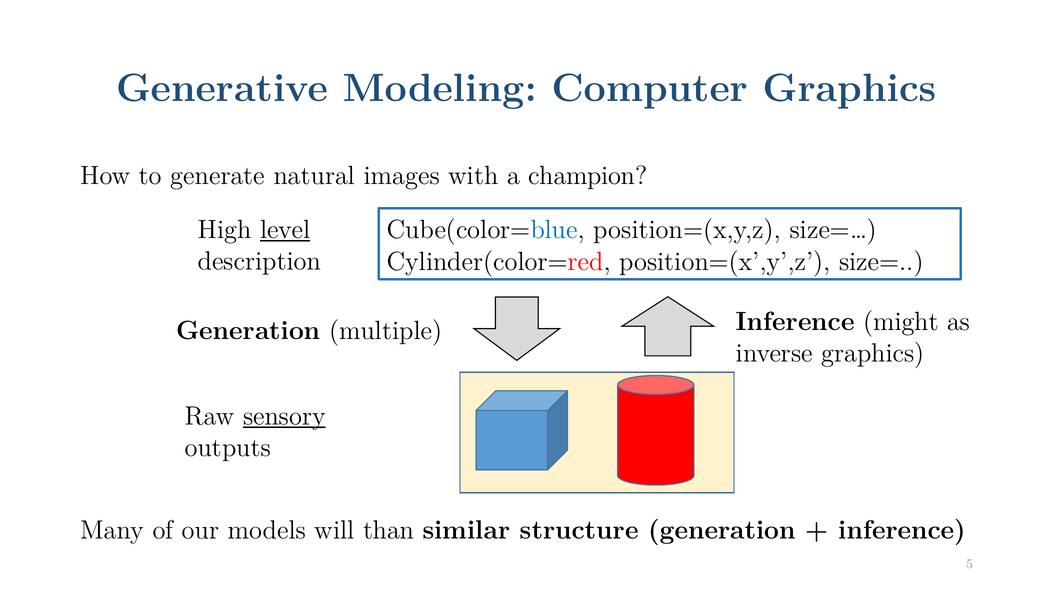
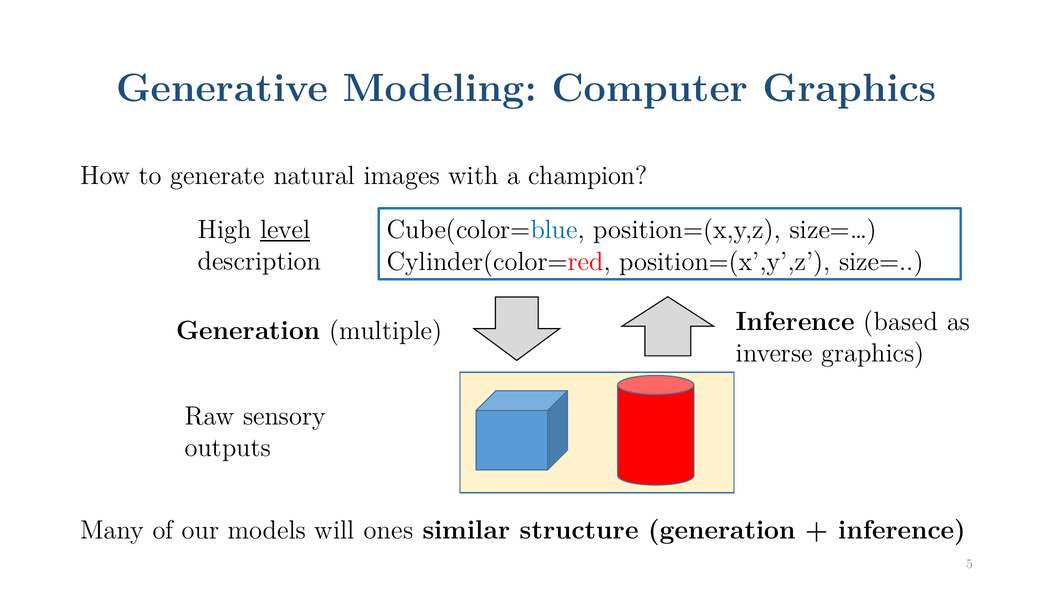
might: might -> based (901, 322)
sensory underline: present -> none (284, 416)
than: than -> ones (388, 530)
